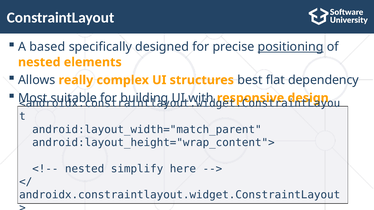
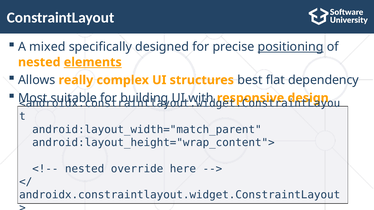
based: based -> mixed (47, 47)
elements underline: none -> present (93, 62)
simplify: simplify -> override (137, 169)
